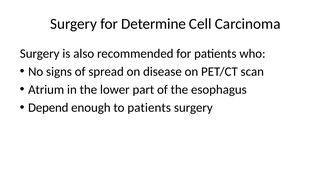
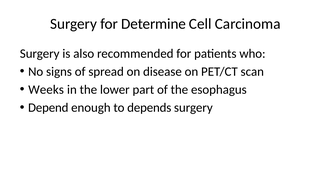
Atrium: Atrium -> Weeks (46, 90)
to patients: patients -> depends (149, 108)
